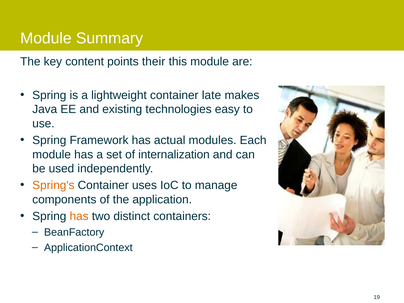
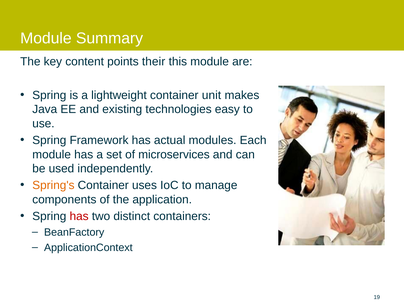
late: late -> unit (212, 95)
internalization: internalization -> microservices (174, 154)
has colour: orange -> red (79, 216)
